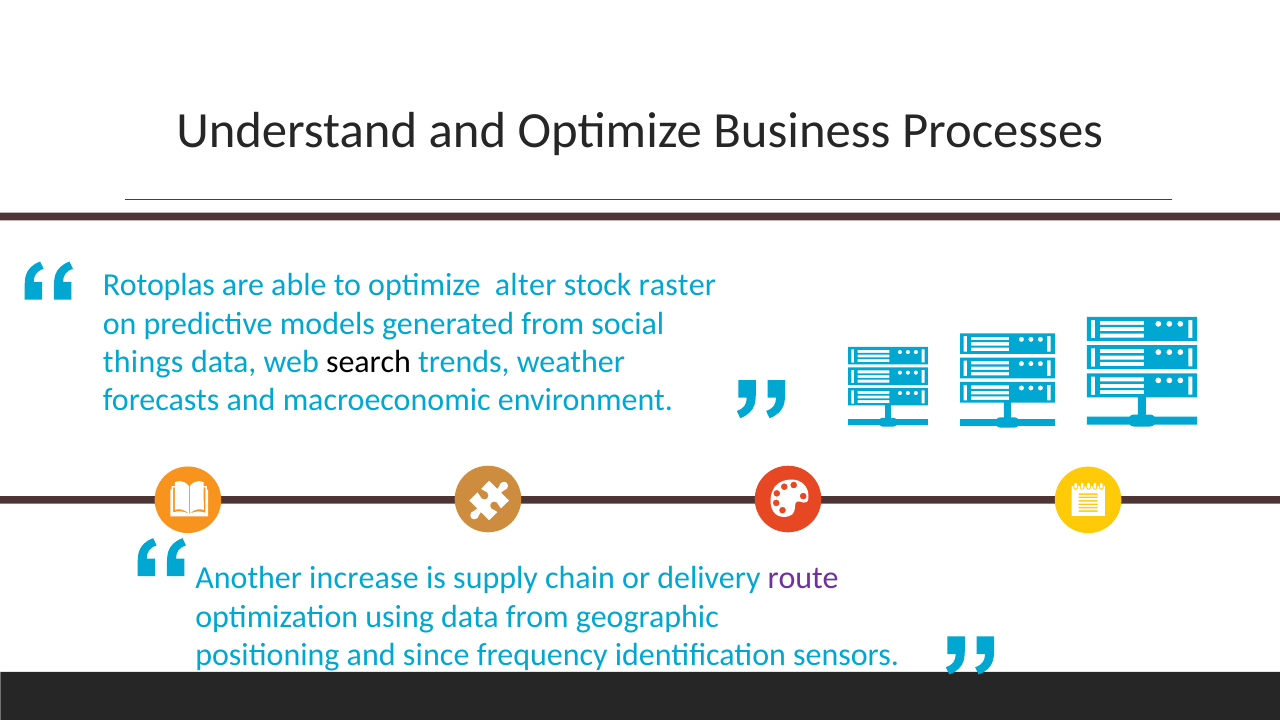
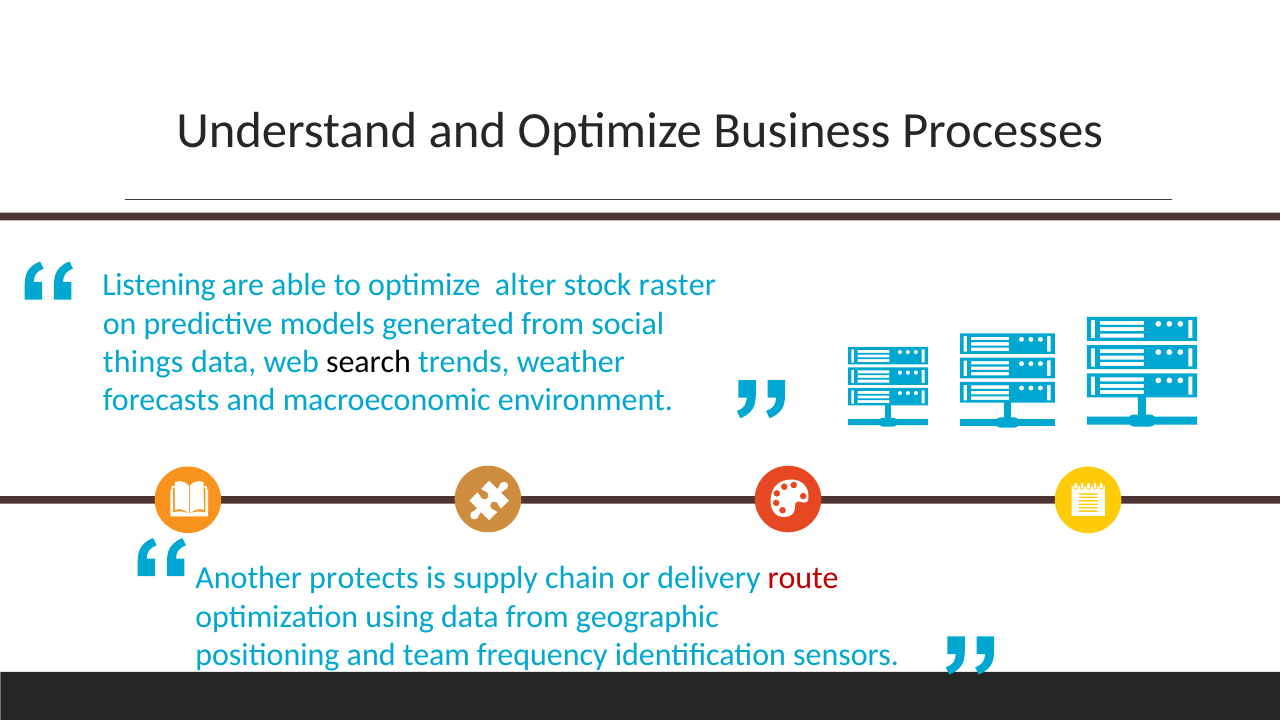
Rotoplas: Rotoplas -> Listening (159, 285)
increase: increase -> protects (364, 578)
route colour: purple -> red (803, 578)
since: since -> team (436, 655)
